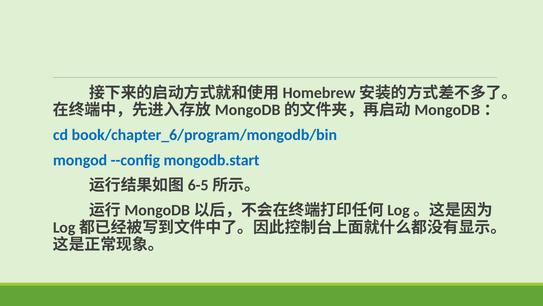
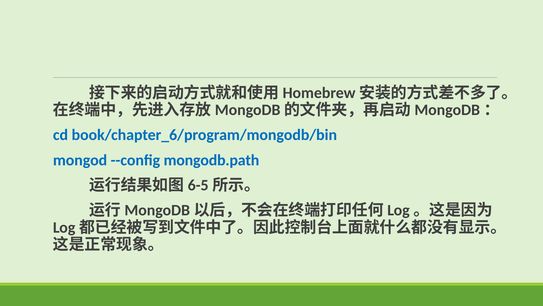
mongodb.start: mongodb.start -> mongodb.path (211, 160)
